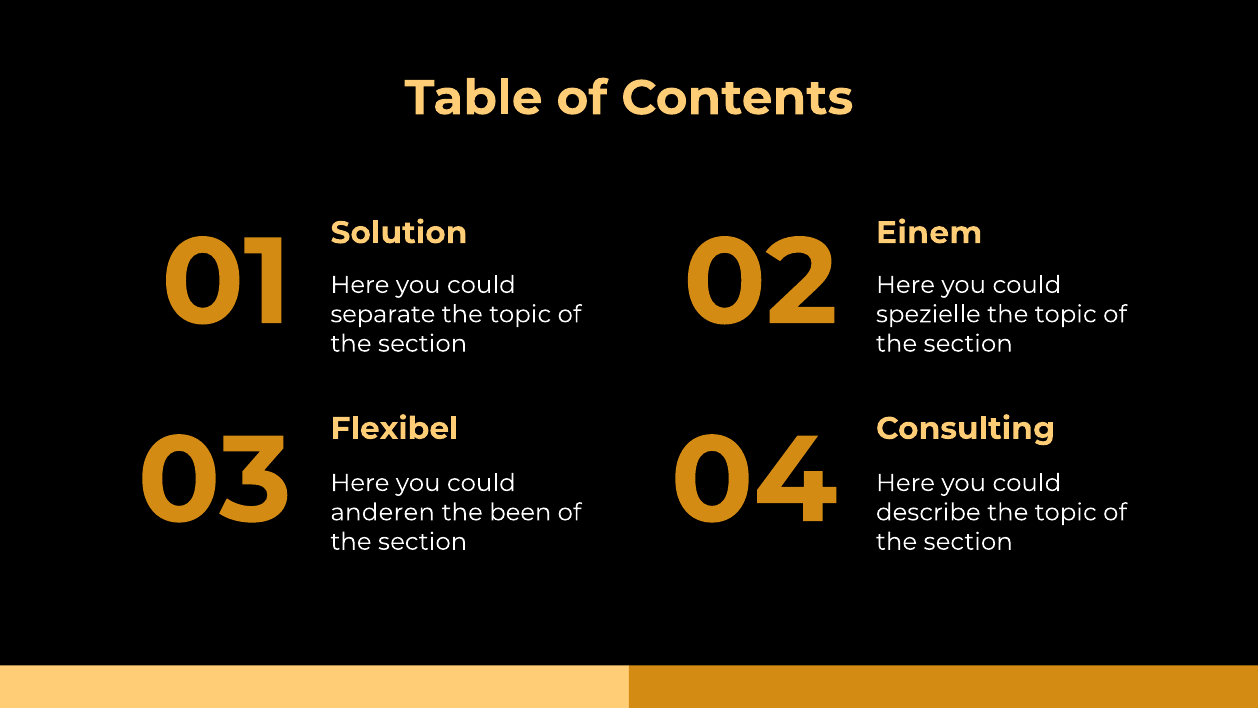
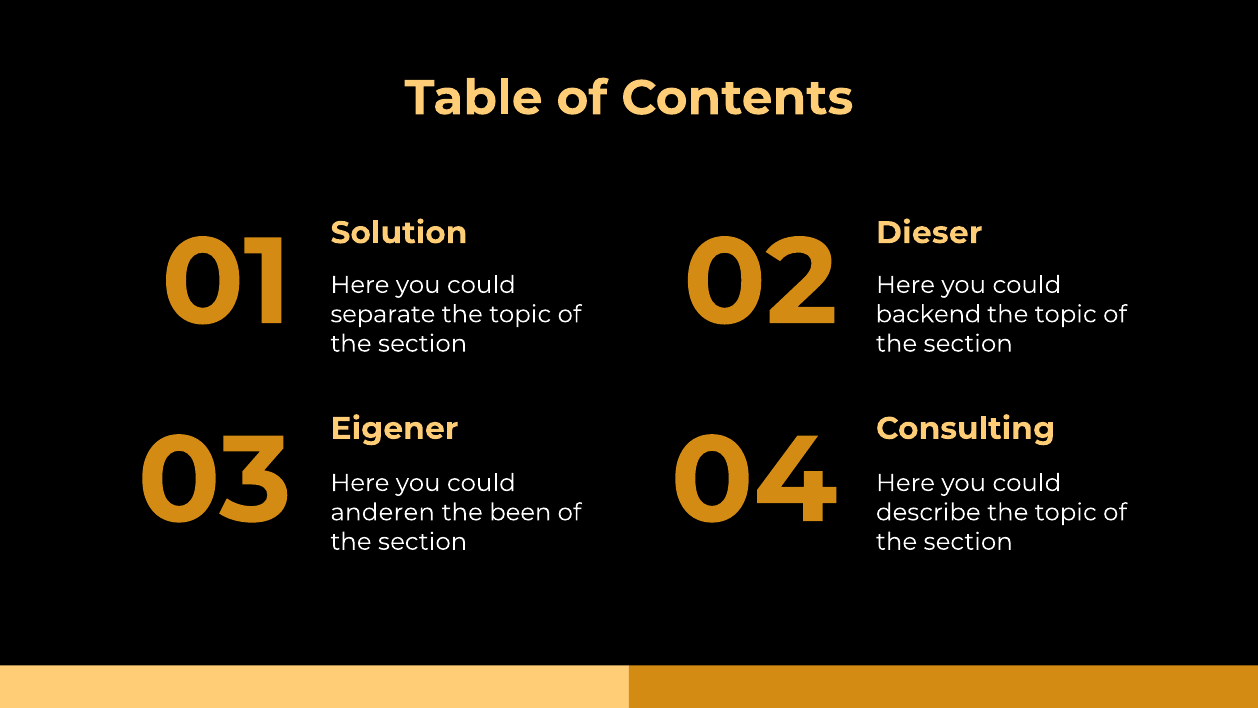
Einem: Einem -> Dieser (929, 233)
spezielle: spezielle -> backend (928, 314)
Flexibel: Flexibel -> Eigener (394, 428)
